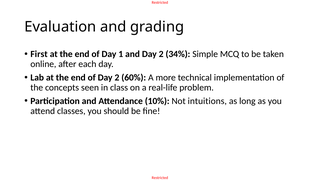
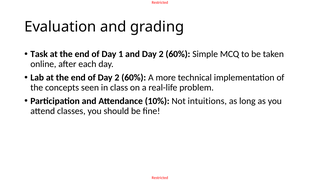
First: First -> Task (39, 54)
and Day 2 34%: 34% -> 60% (178, 54)
